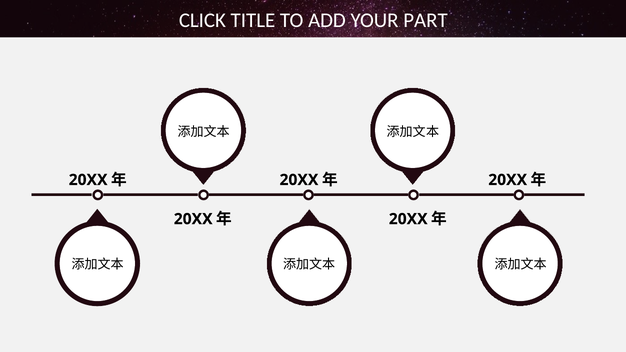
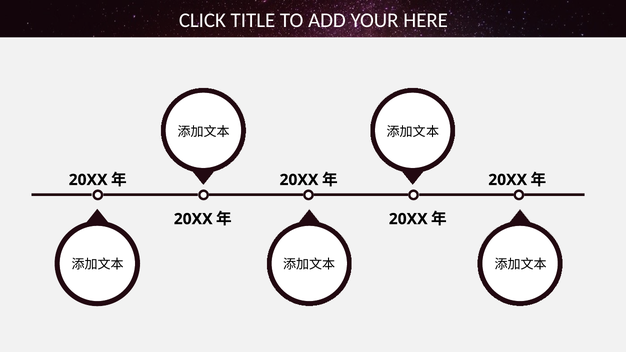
PART: PART -> HERE (426, 21)
